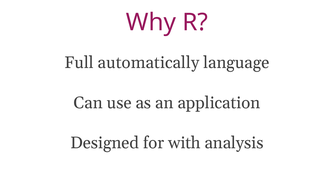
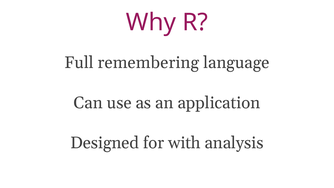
automatically: automatically -> remembering (148, 63)
